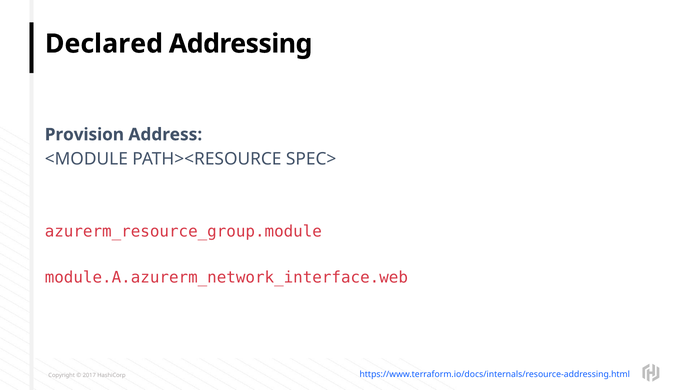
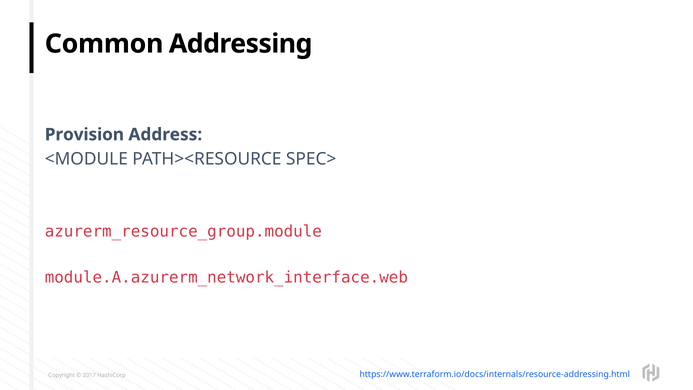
Declared: Declared -> Common (104, 44)
